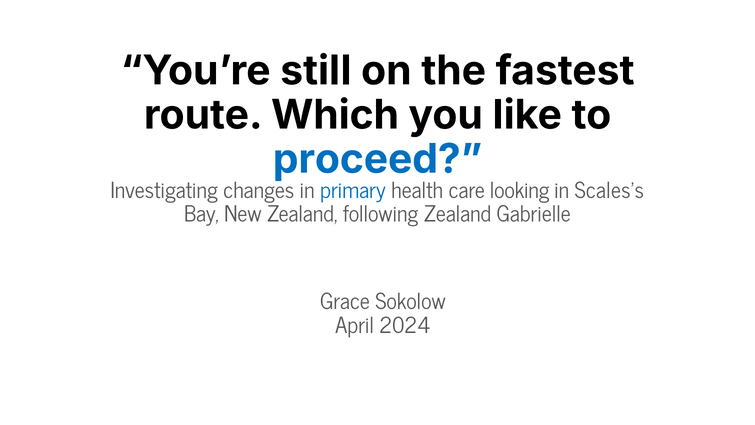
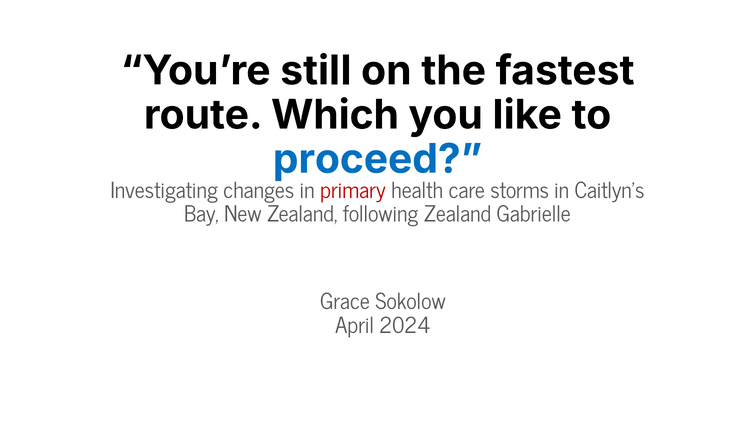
primary colour: blue -> red (353, 191)
looking: looking -> storms (520, 191)
Scales’s: Scales’s -> Caitlyn’s (610, 191)
